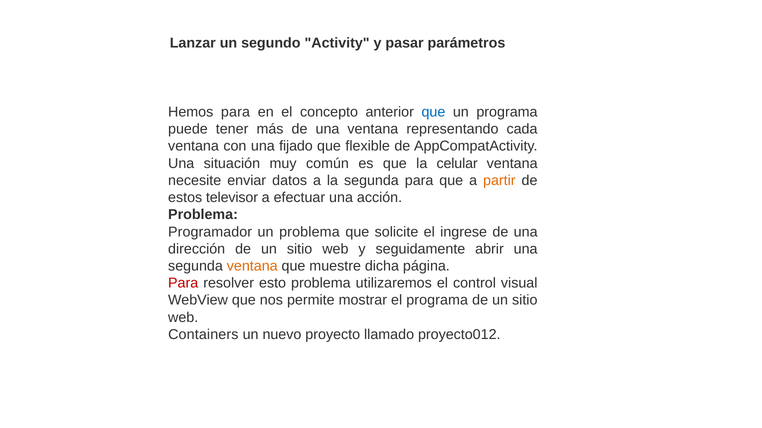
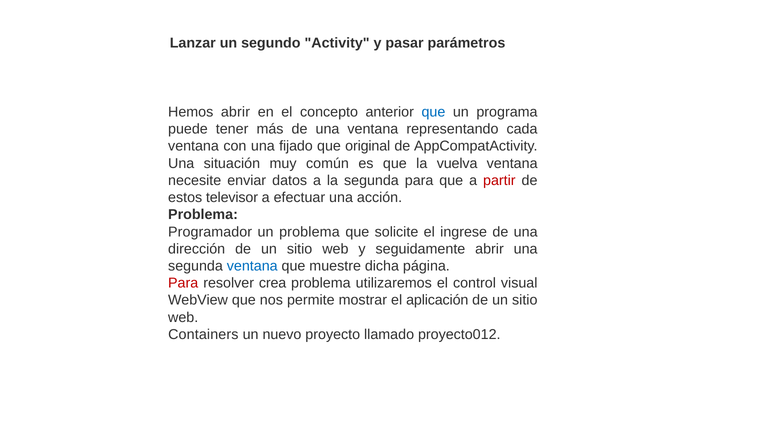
Hemos para: para -> abrir (235, 112)
flexible: flexible -> original (368, 146)
celular: celular -> vuelva (457, 164)
partir colour: orange -> red (499, 181)
ventana colour: orange -> blue (252, 266)
esto: esto -> crea (273, 284)
el programa: programa -> aplicación (437, 301)
